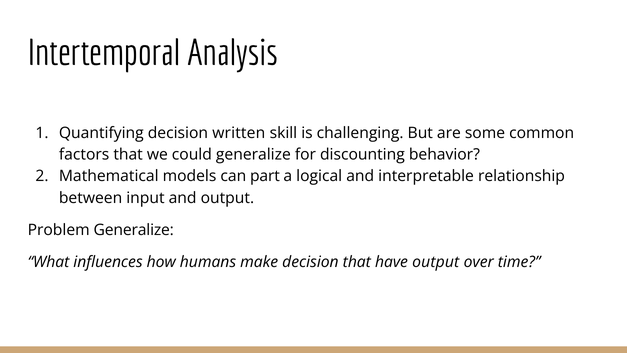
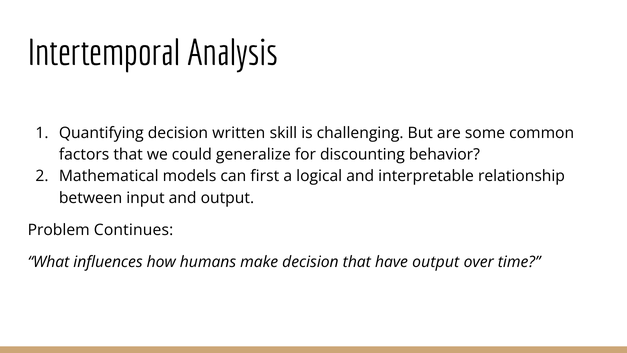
part: part -> first (265, 176)
Problem Generalize: Generalize -> Continues (134, 230)
